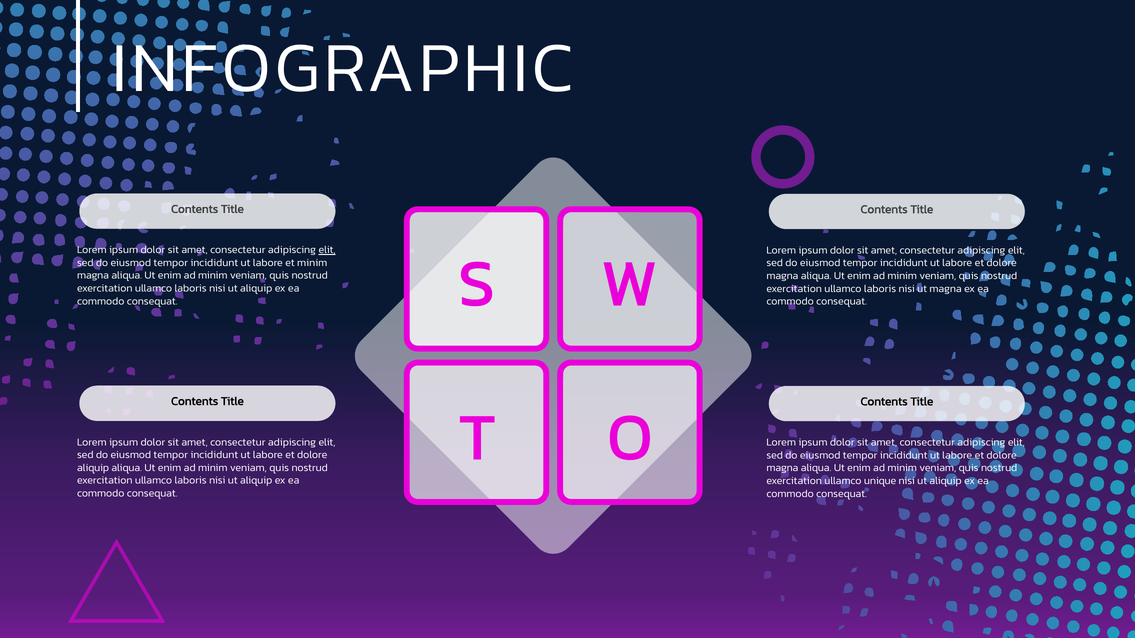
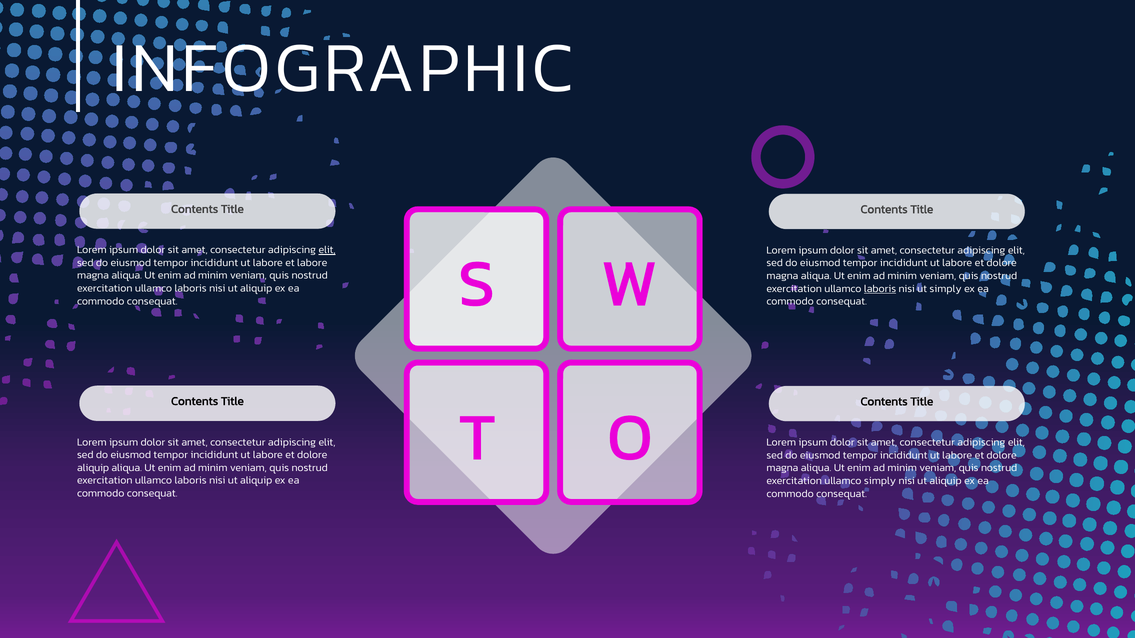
et minim: minim -> labore (312, 263)
laboris underline: none -> present (880, 289)
ut magna: magna -> simply (946, 289)
ullamco unique: unique -> simply (880, 481)
